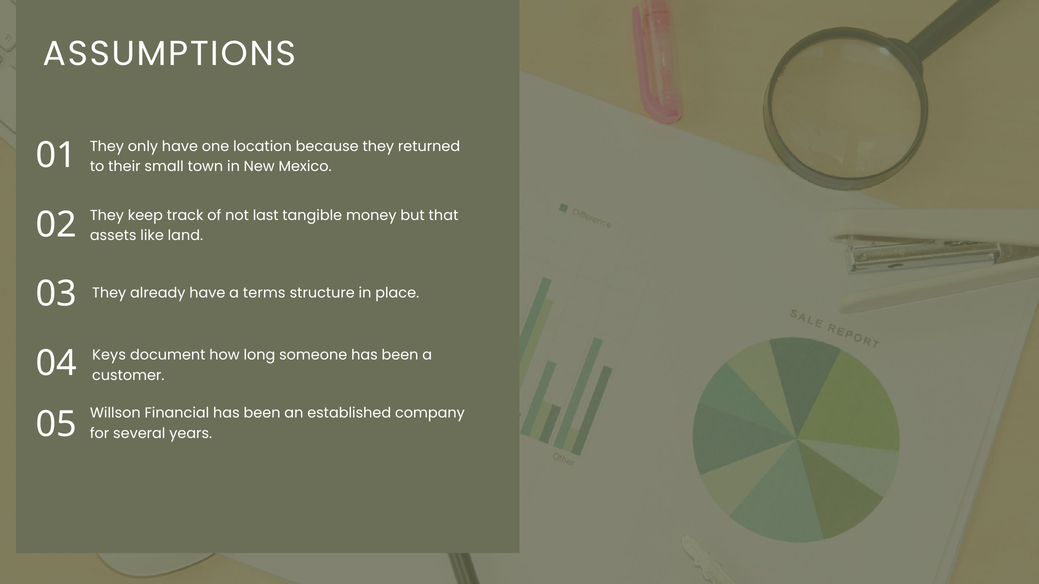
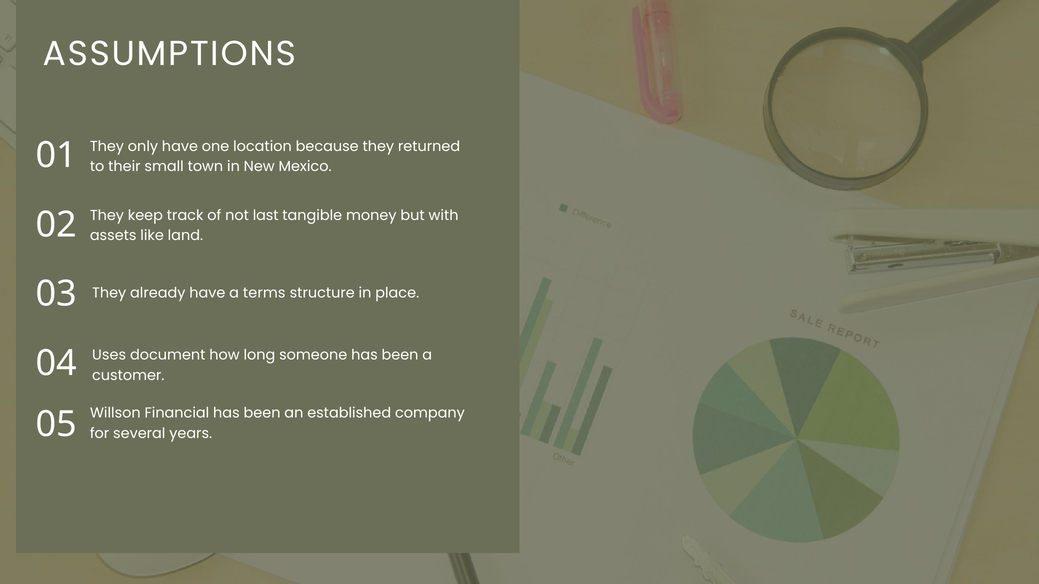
that: that -> with (444, 215)
Keys: Keys -> Uses (109, 355)
